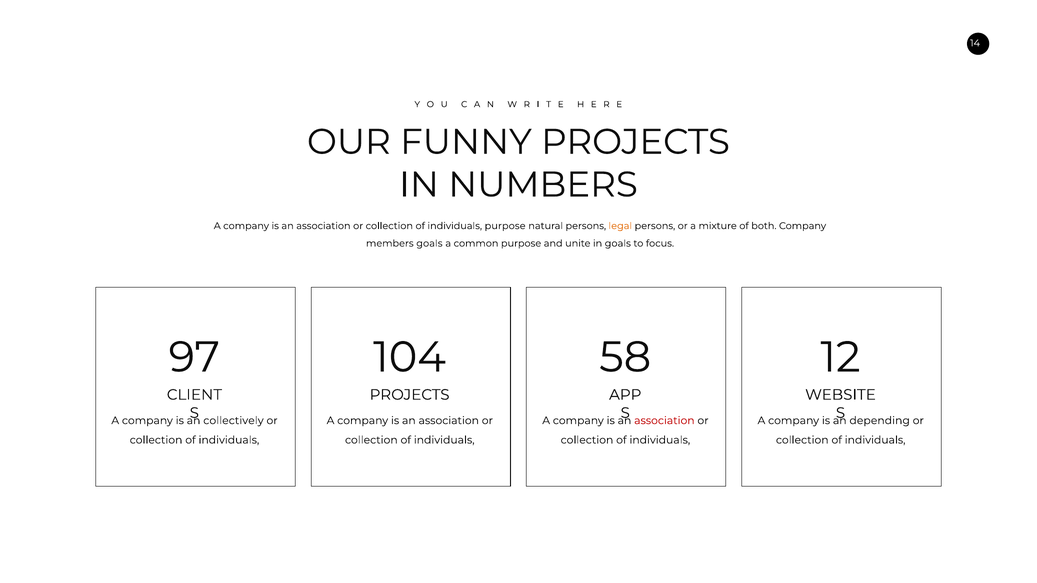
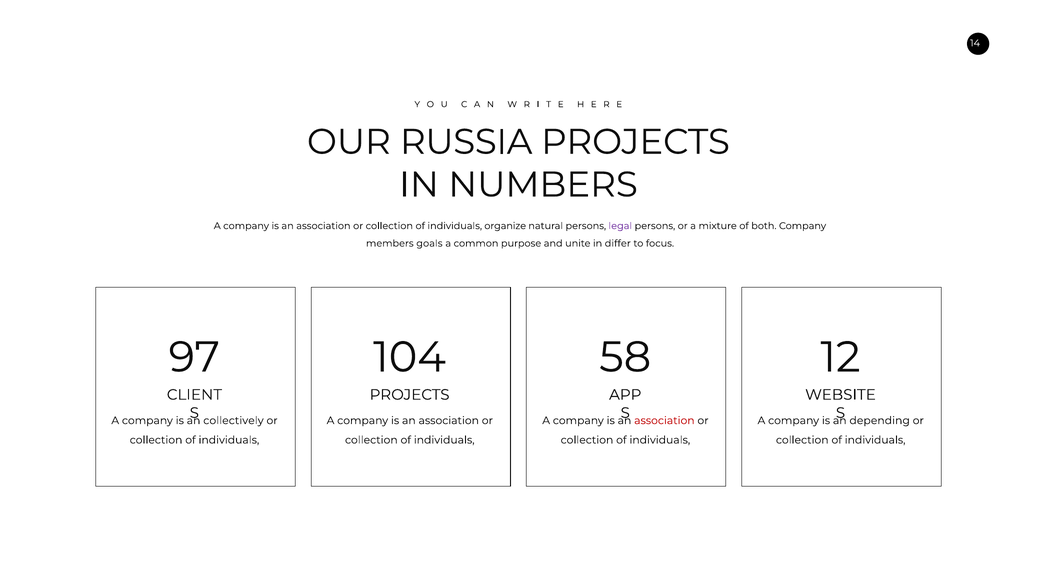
FUNNY: FUNNY -> RUSSIA (466, 142)
individuals purpose: purpose -> organize (505, 226)
legal colour: orange -> purple (620, 226)
in goals: goals -> differ (618, 244)
